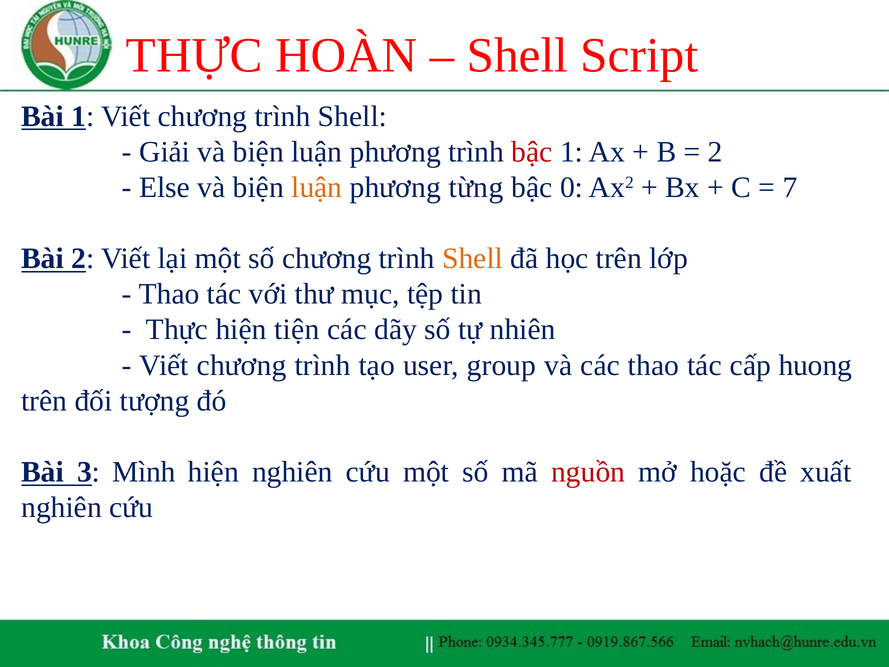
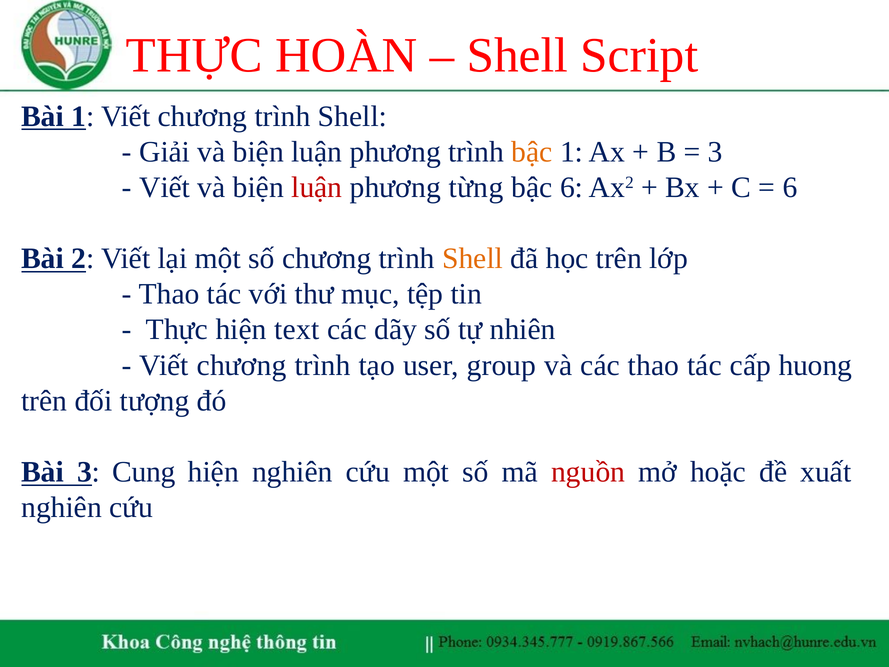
bậc colour: red -> orange (532, 152)
2: 2 -> 3 (715, 152)
Else: Else -> Viết (165, 187)
luận colour: orange -> red (317, 187)
bậc 0: 0 -> 6 (572, 187)
7: 7 -> 6 (790, 187)
tiện: tiện -> text (297, 330)
Mình: Mình -> Cung (144, 472)
